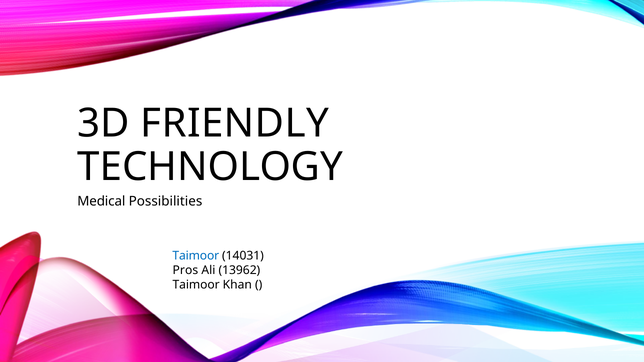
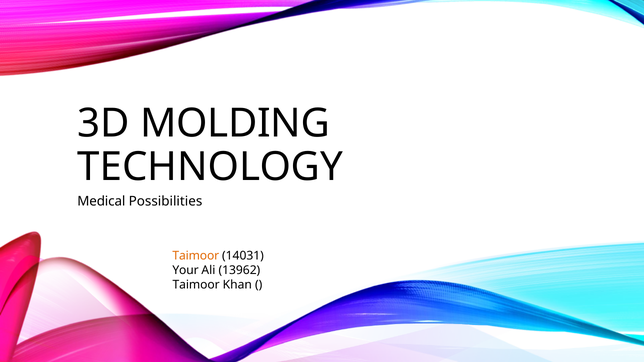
FRIENDLY: FRIENDLY -> MOLDING (235, 124)
Taimoor colour: blue -> orange (196, 256)
Pros: Pros -> Your (186, 270)
